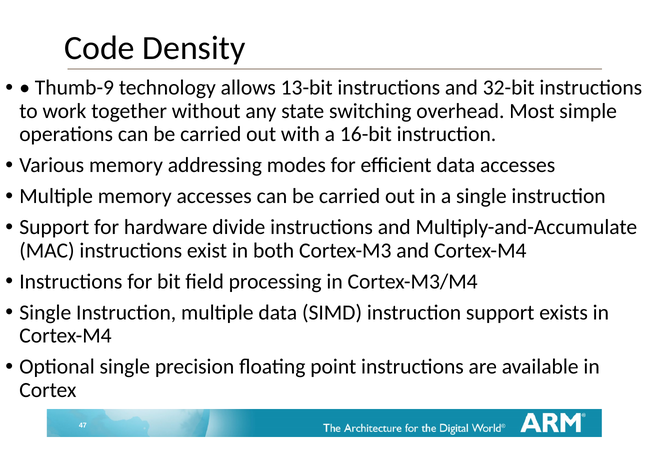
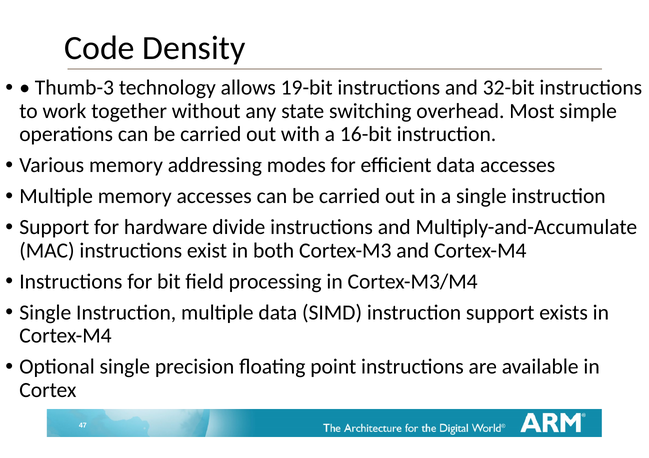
Thumb-9: Thumb-9 -> Thumb-3 (74, 88)
13-bit: 13-bit -> 19-bit (307, 88)
